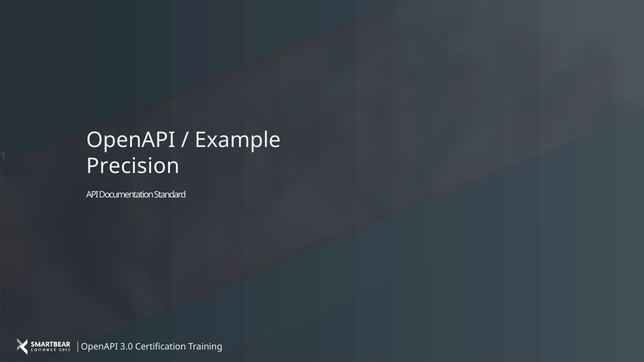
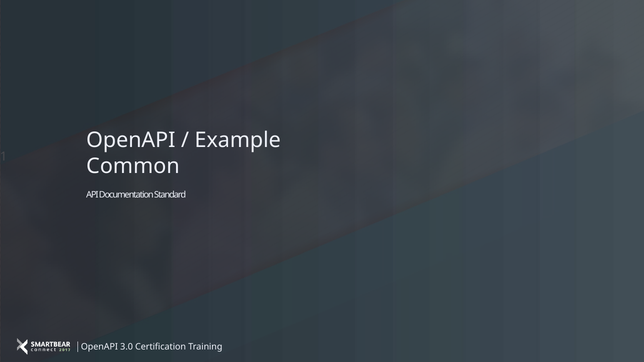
Precision: Precision -> Common (133, 166)
